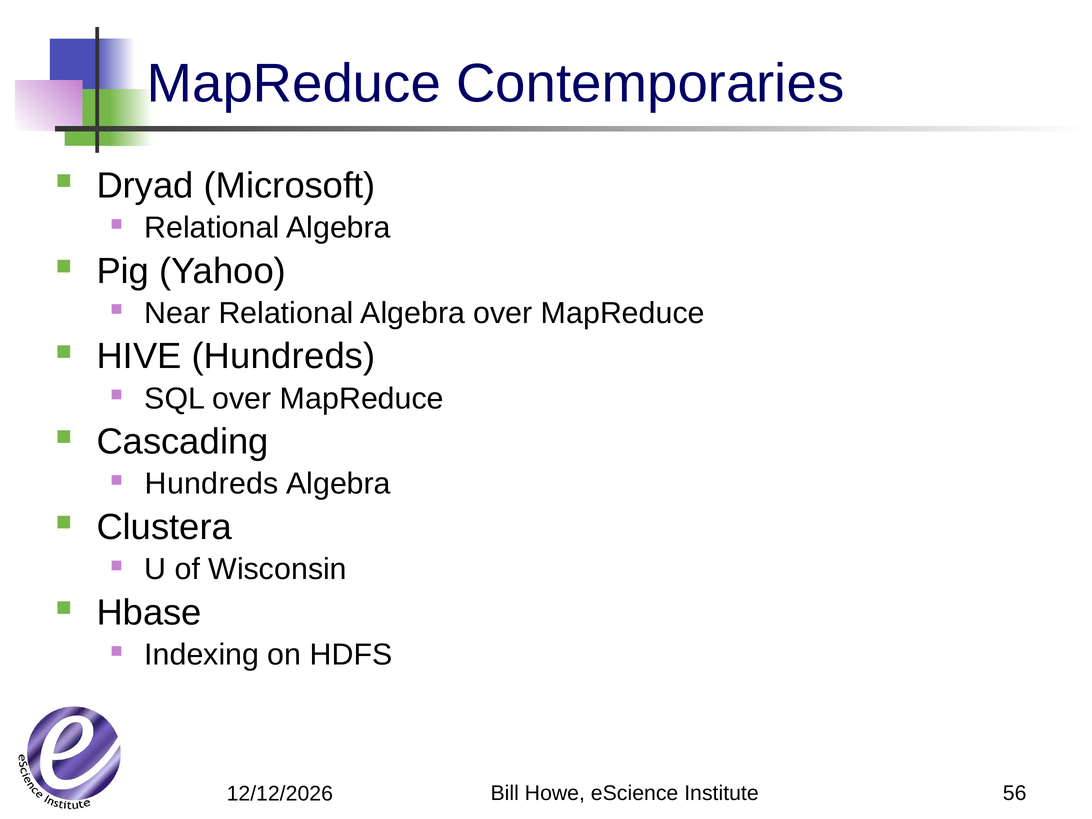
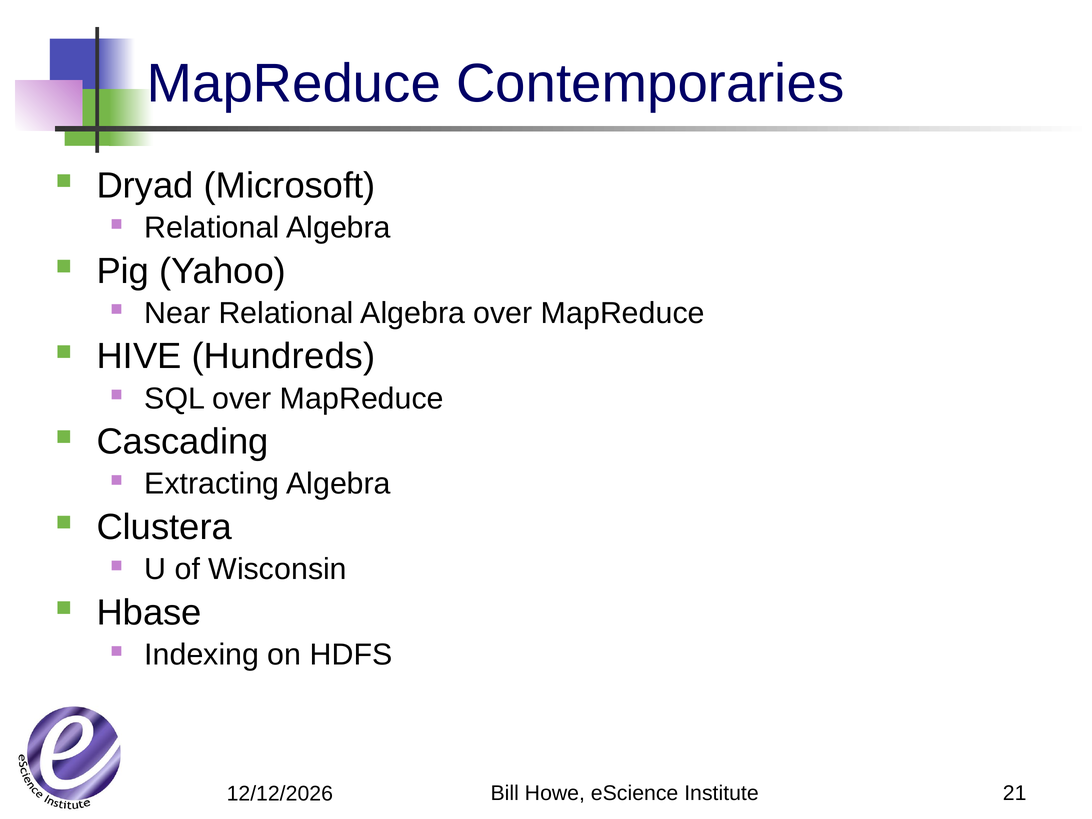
Hundreds: Hundreds -> Extracting (212, 484)
56: 56 -> 21 (1015, 793)
